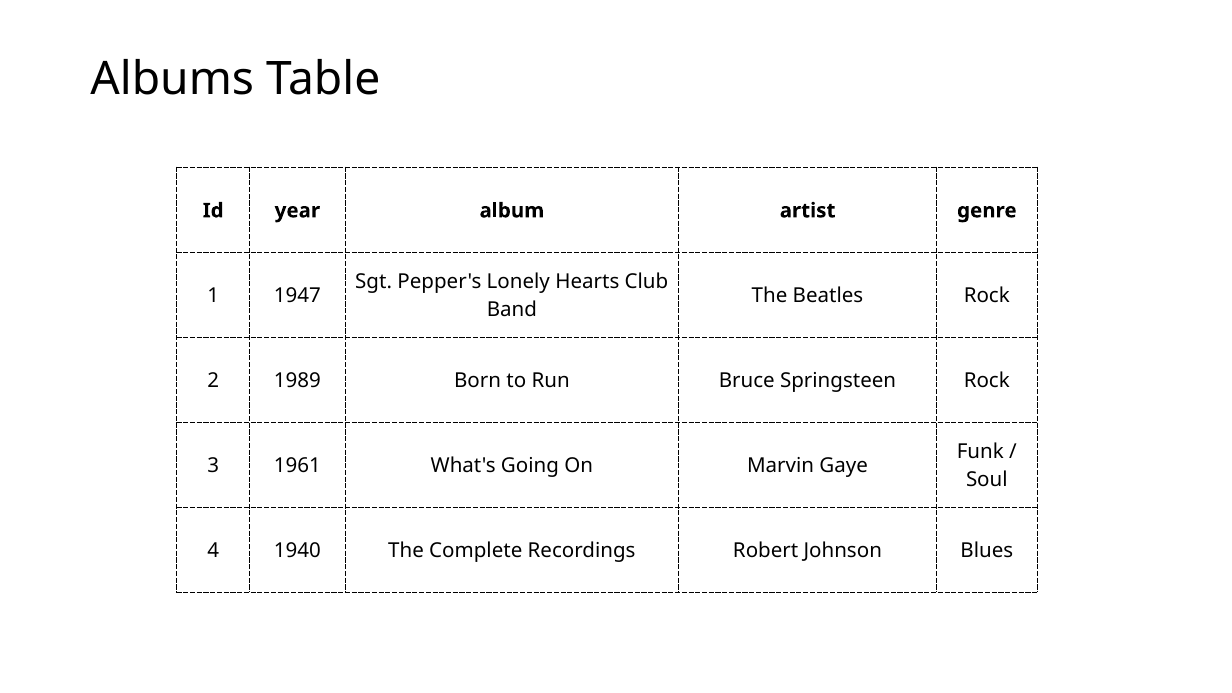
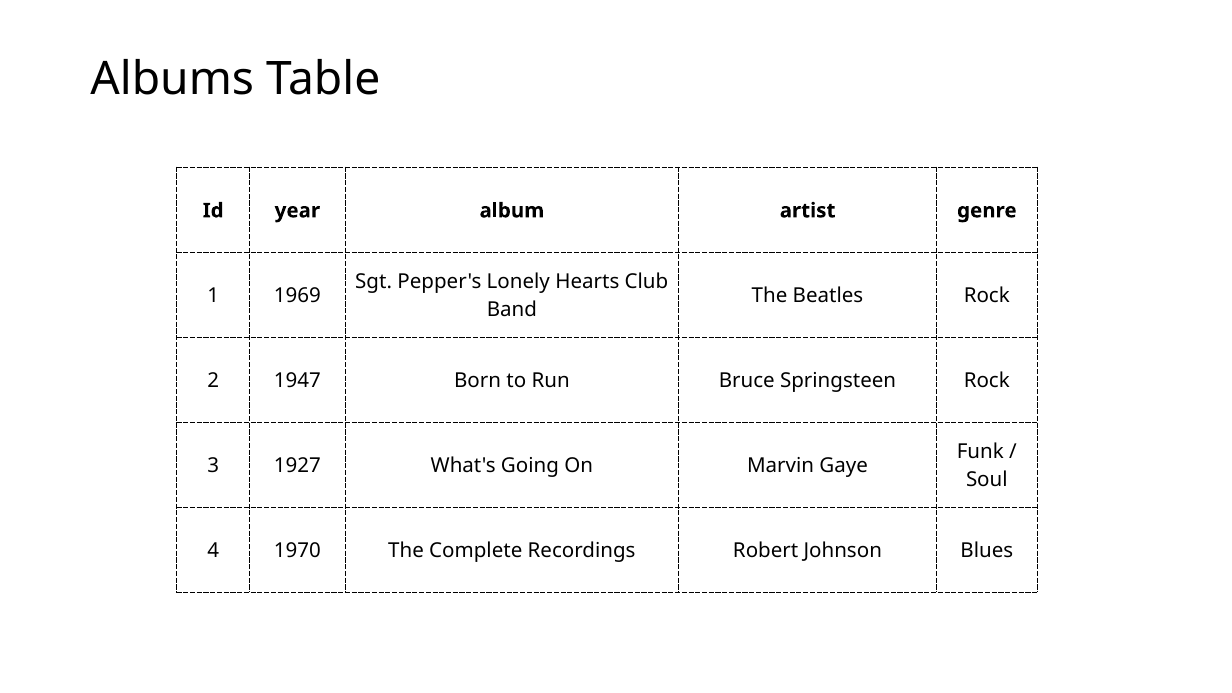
1947: 1947 -> 1969 (297, 296)
1989: 1989 -> 1947 (297, 381)
1961: 1961 -> 1927 (297, 466)
1940: 1940 -> 1970 (297, 551)
